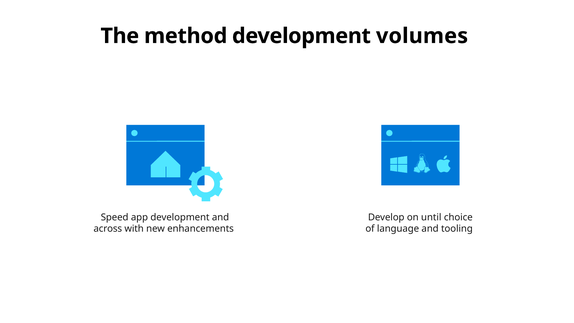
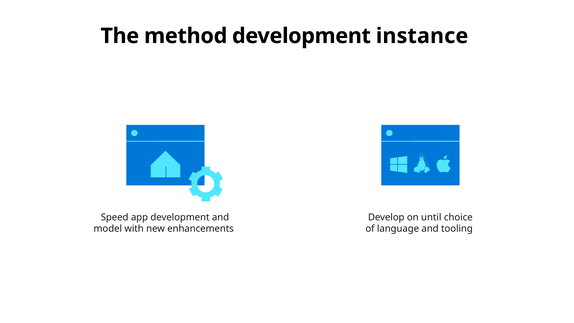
volumes: volumes -> instance (422, 36)
across: across -> model (108, 229)
